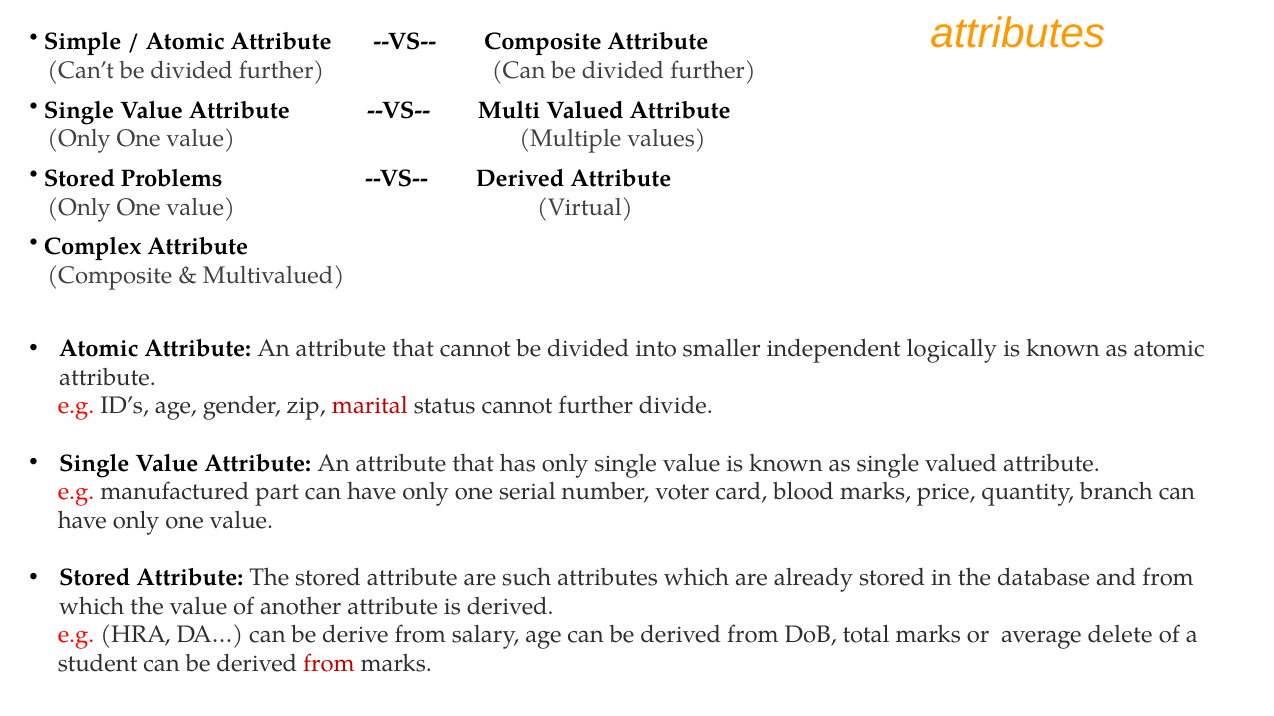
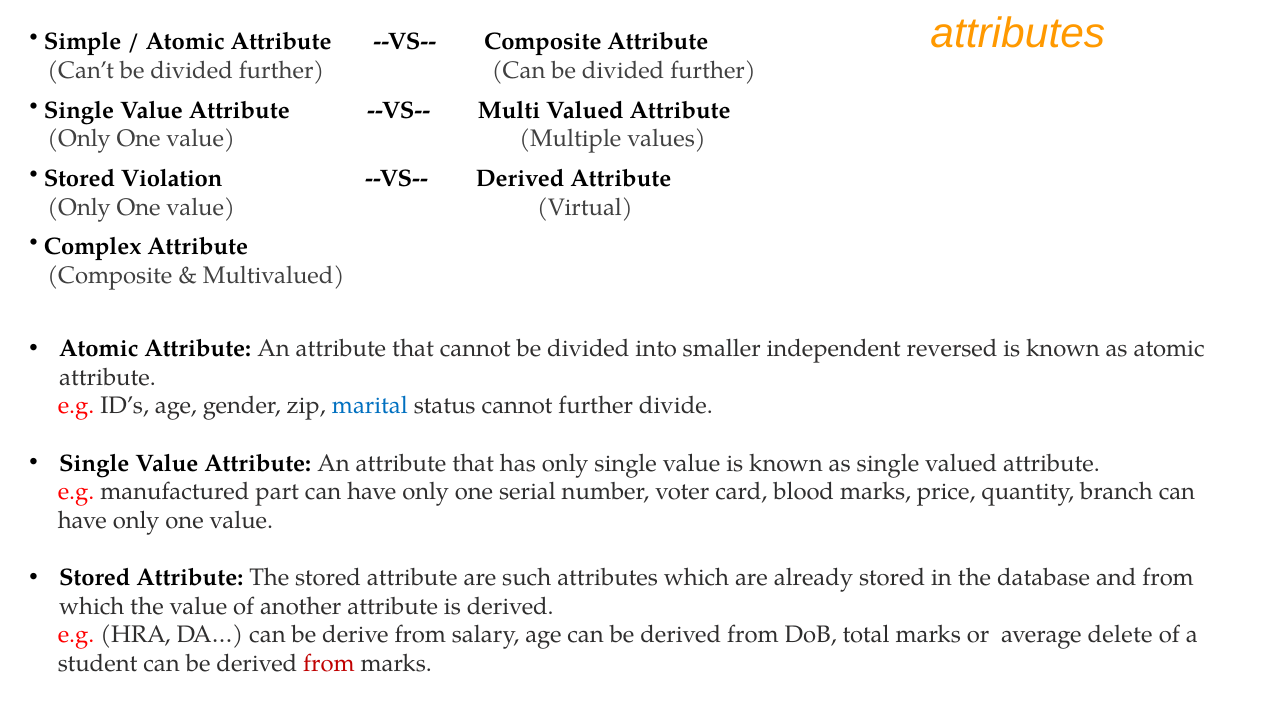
Problems: Problems -> Violation (172, 179)
logically: logically -> reversed (952, 349)
marital colour: red -> blue (370, 406)
